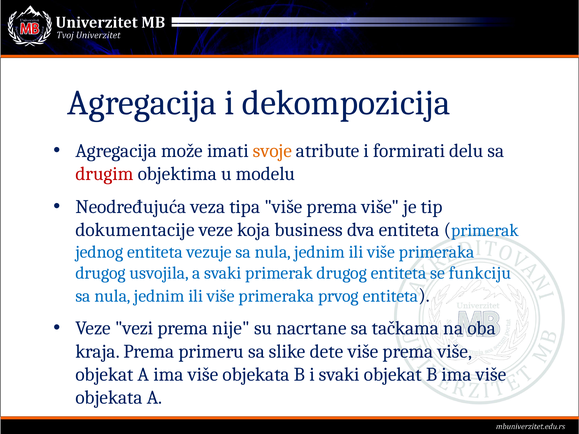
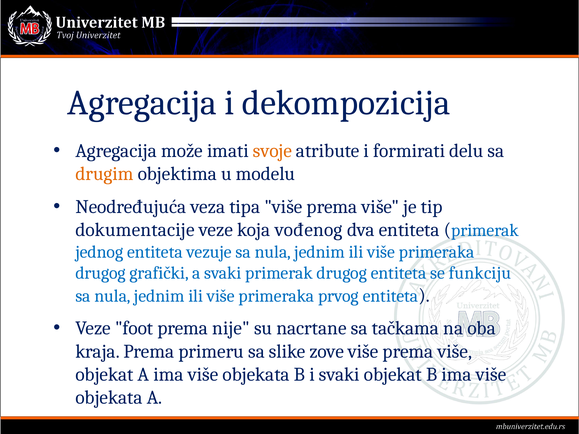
drugim colour: red -> orange (104, 174)
business: business -> vođenog (309, 230)
usvojila: usvojila -> grafički (159, 273)
vezi: vezi -> foot (134, 328)
dete: dete -> zove (327, 352)
